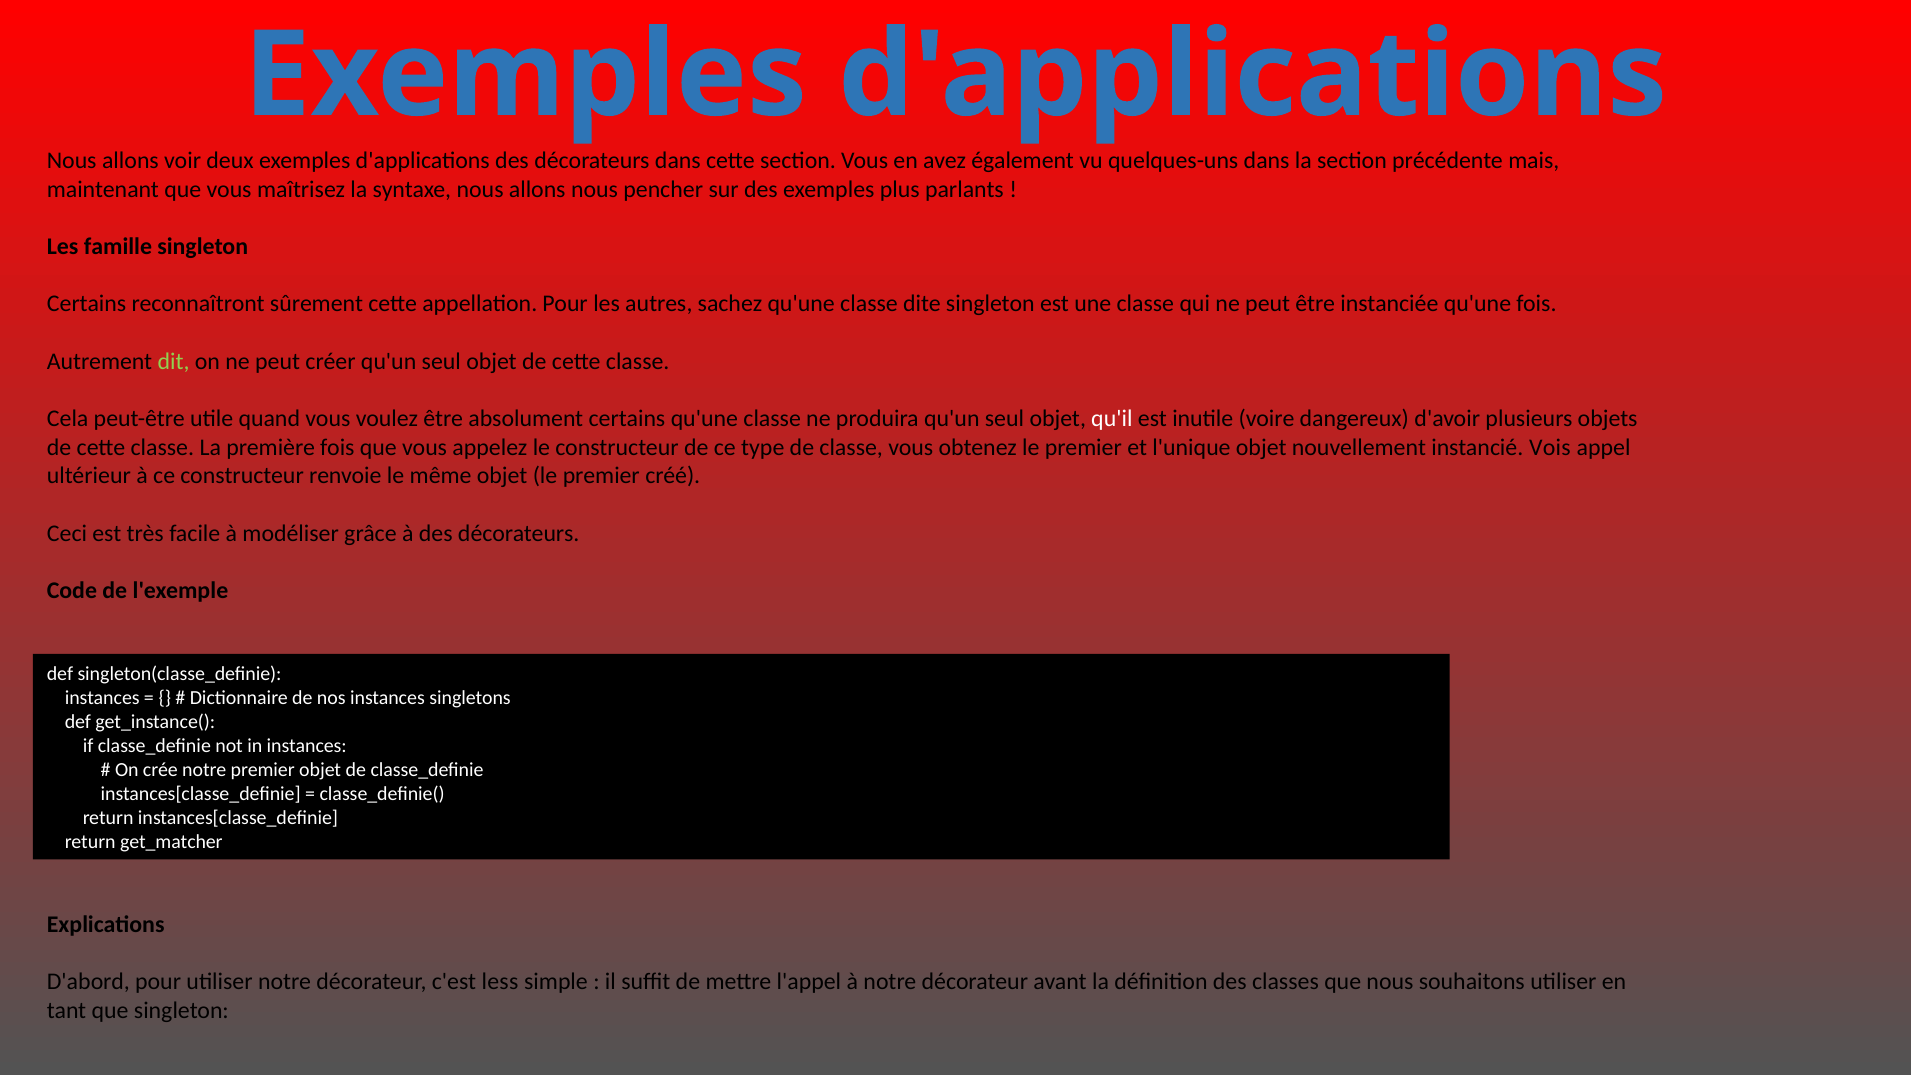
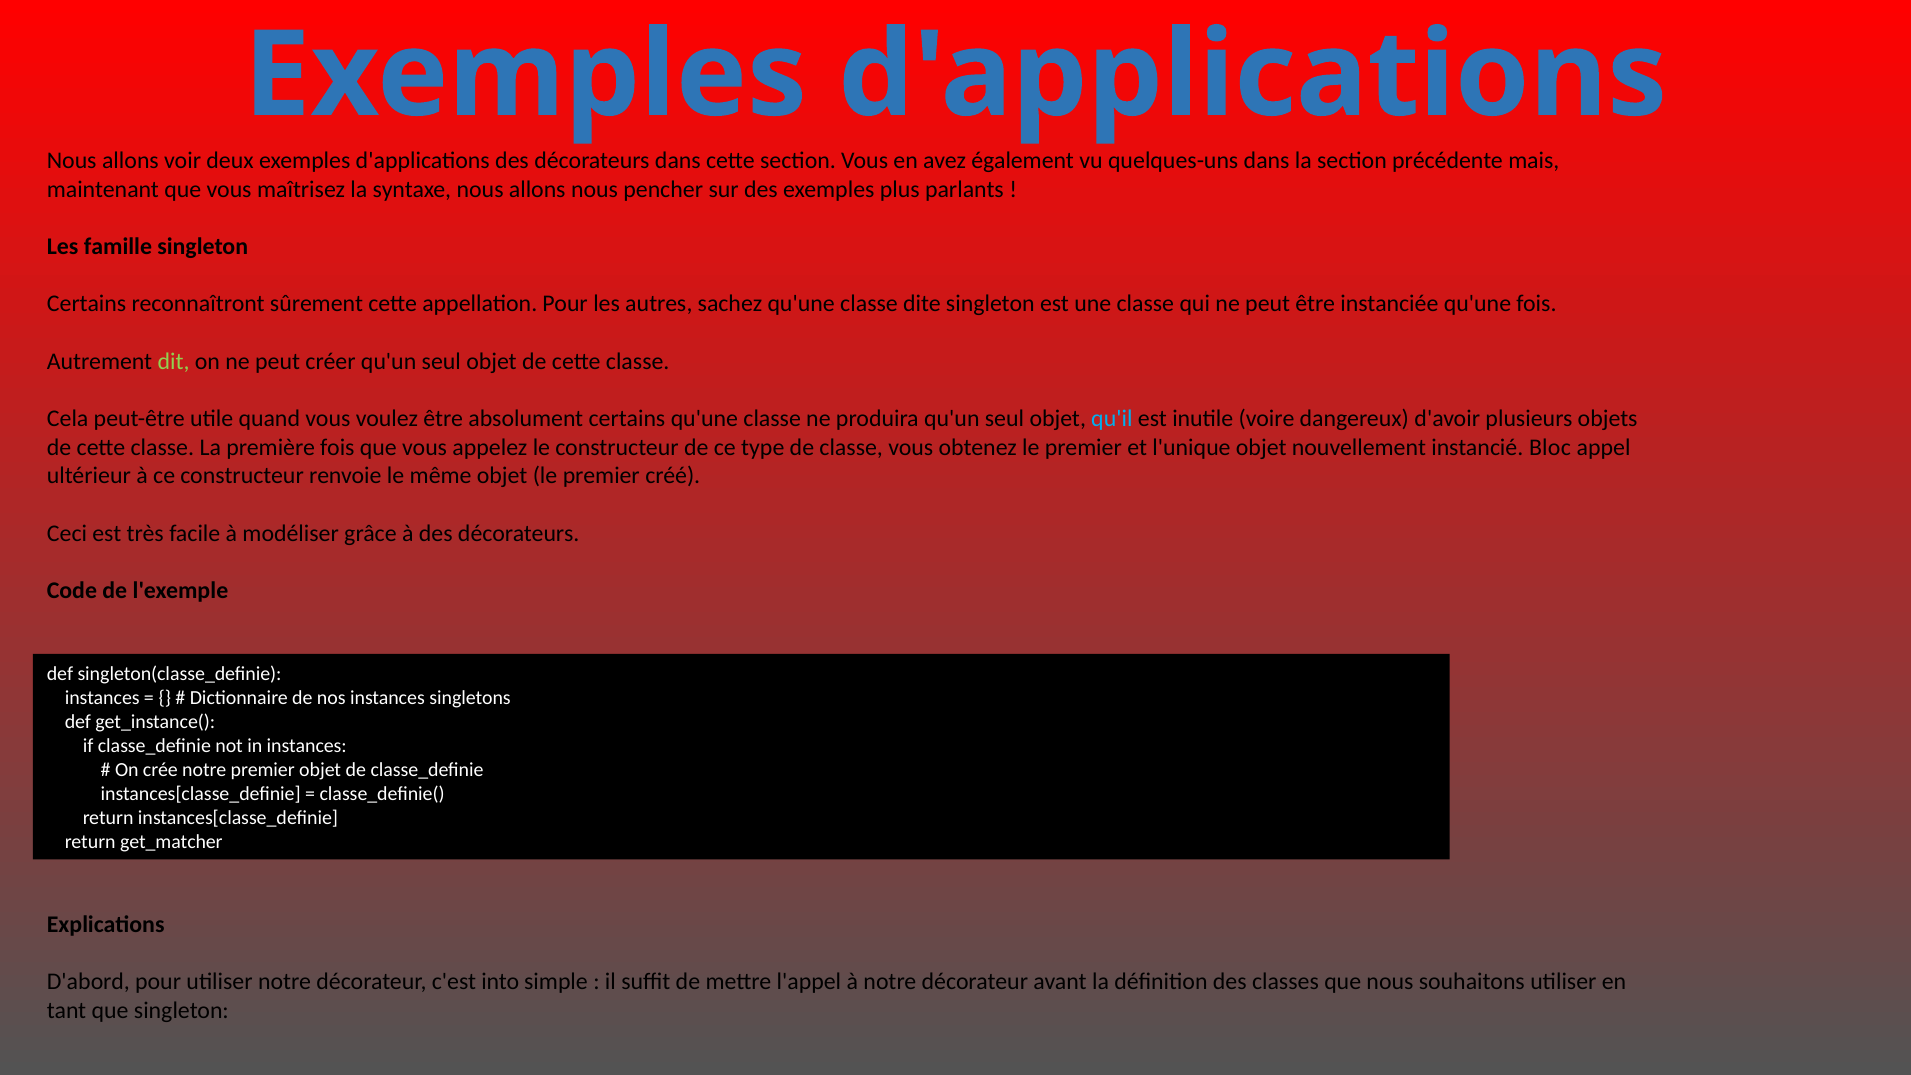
qu'il colour: white -> light blue (1112, 419)
Vois: Vois -> Bloc (1550, 447)
less: less -> into (500, 982)
